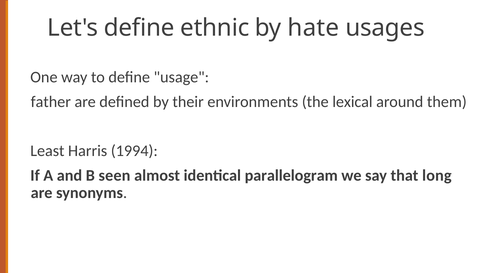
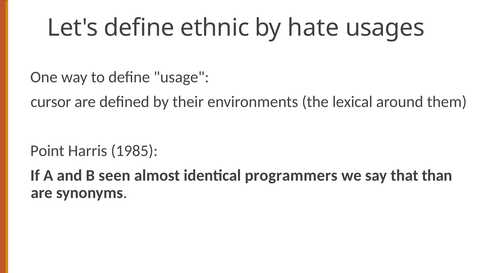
father: father -> cursor (51, 102)
Least: Least -> Point (47, 151)
1994: 1994 -> 1985 (134, 151)
parallelogram: parallelogram -> programmers (291, 175)
long: long -> than (437, 175)
